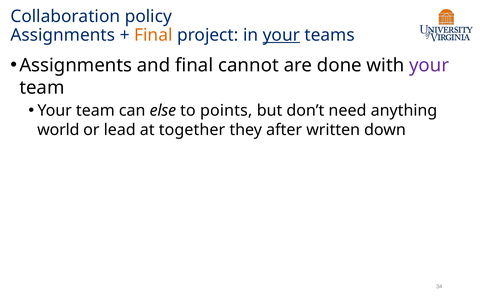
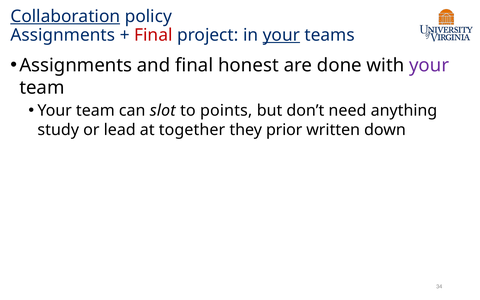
Collaboration underline: none -> present (65, 16)
Final colour: orange -> red (153, 35)
cannot: cannot -> honest (248, 65)
else: else -> slot (163, 111)
world: world -> study (58, 130)
after: after -> prior (284, 130)
